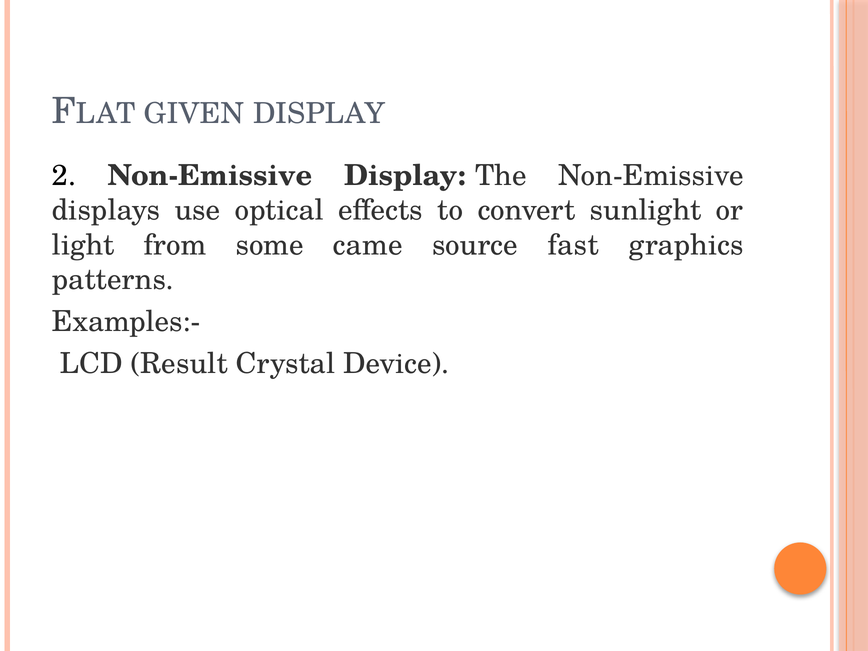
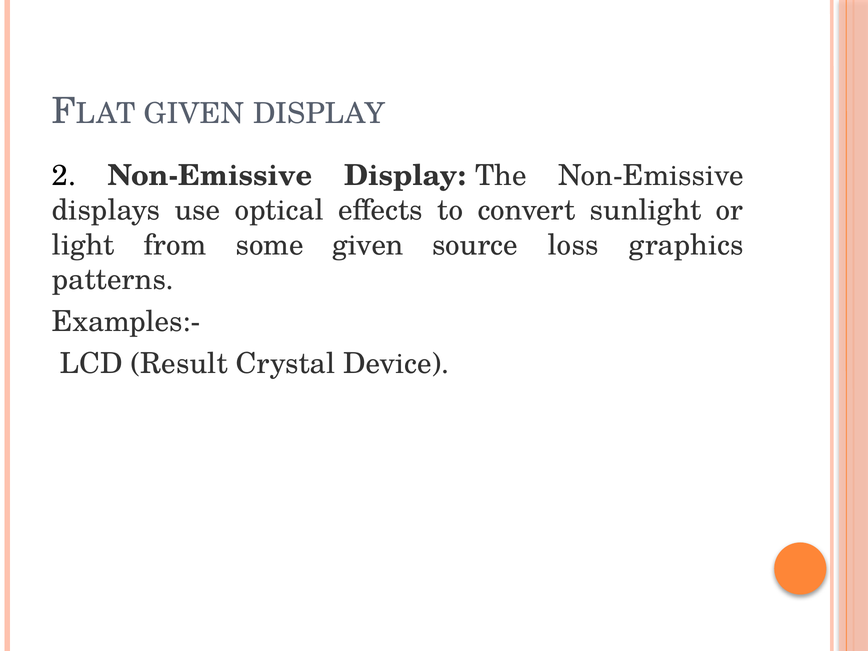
some came: came -> given (368, 245)
fast: fast -> loss (573, 245)
